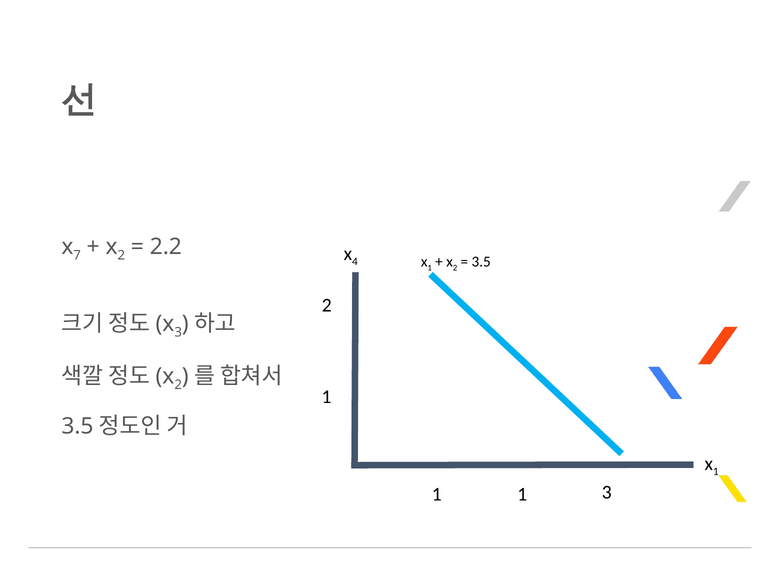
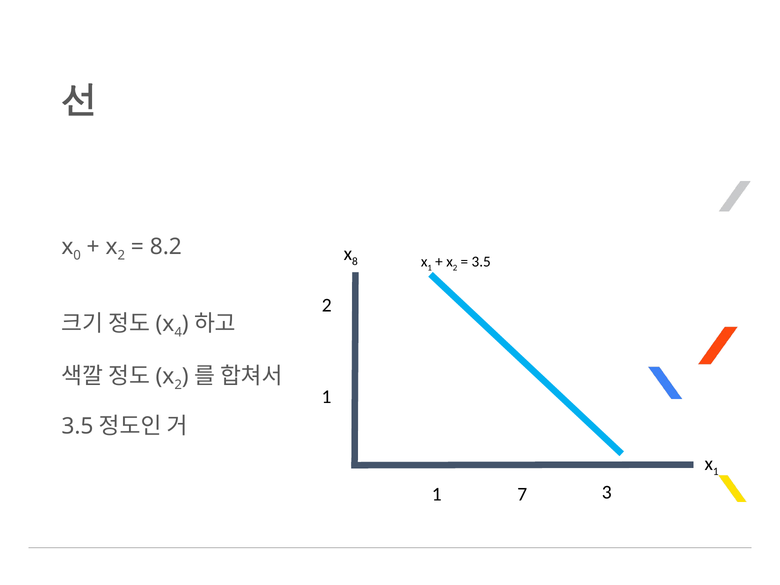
7: 7 -> 0 (77, 255)
2.2: 2.2 -> 8.2 (166, 247)
4: 4 -> 8 (355, 261)
3: 3 -> 4 (178, 333)
1 1: 1 -> 7 (522, 494)
